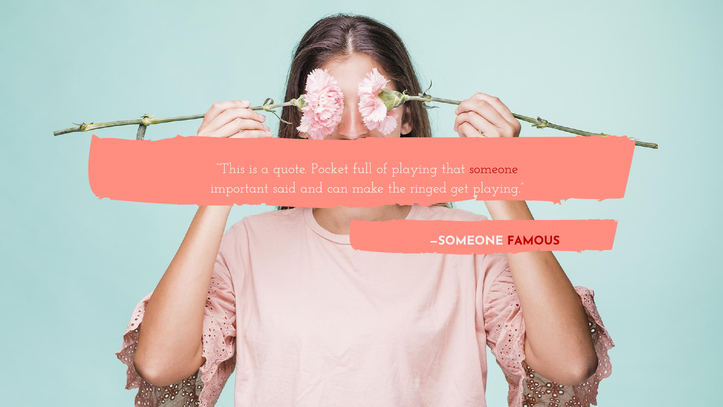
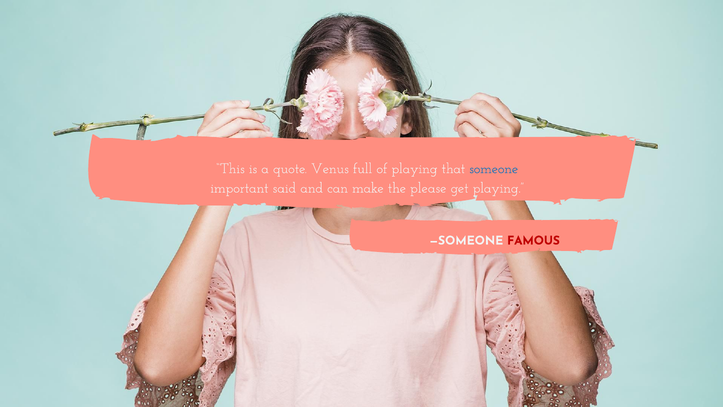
Pocket: Pocket -> Venus (330, 168)
someone colour: red -> blue (494, 168)
ringed: ringed -> please (428, 188)
